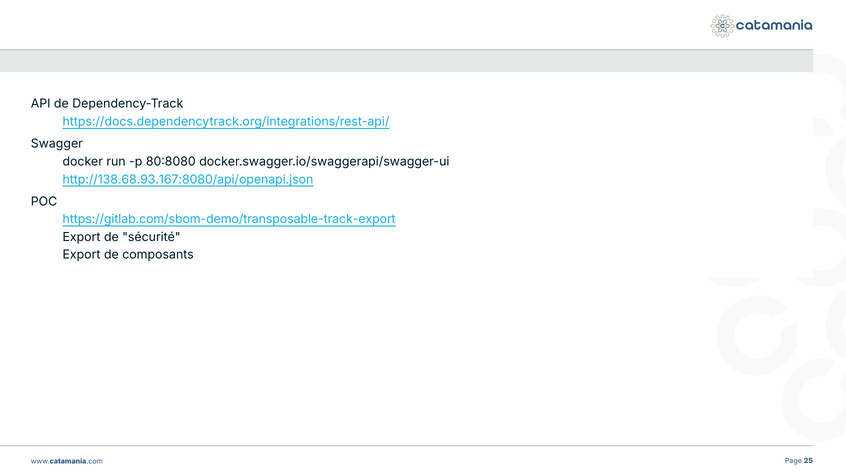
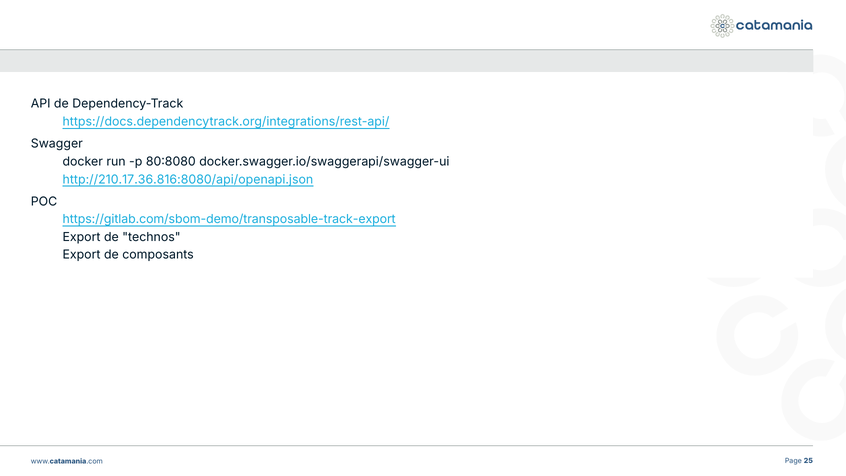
http://138.68.93.167:8080/api/openapi.json: http://138.68.93.167:8080/api/openapi.json -> http://210.17.36.816:8080/api/openapi.json (188, 179)
sécurité: sécurité -> technos (151, 237)
